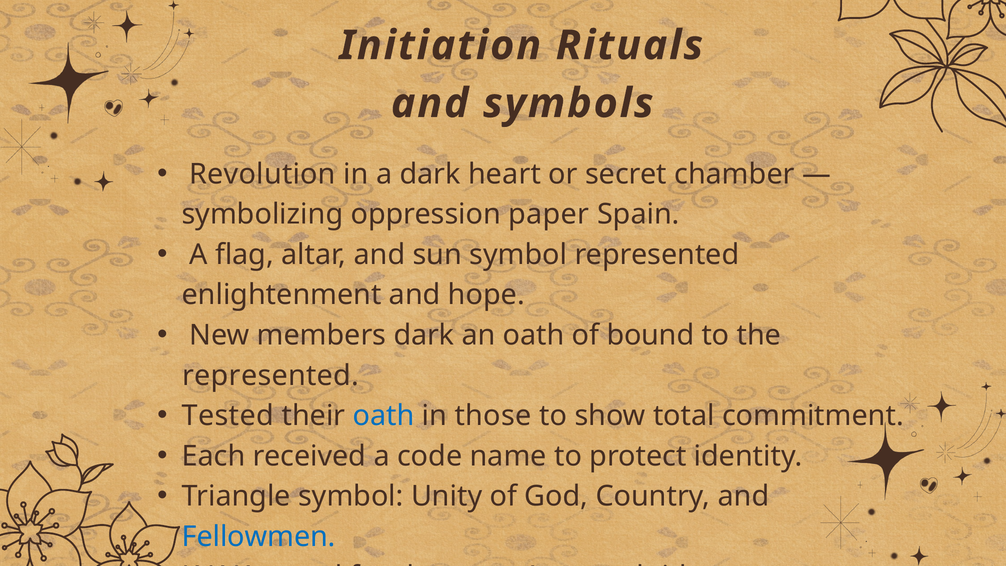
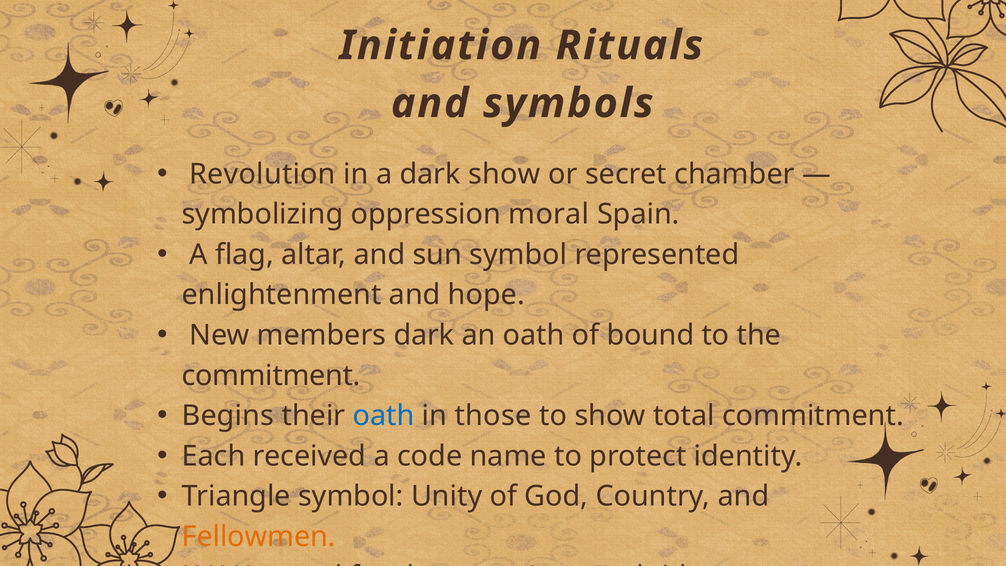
dark heart: heart -> show (504, 174)
paper: paper -> moral (549, 214)
represented: represented -> commitment (271, 375)
Tested: Tested -> Begins (228, 416)
Fellowmen colour: blue -> orange (259, 537)
